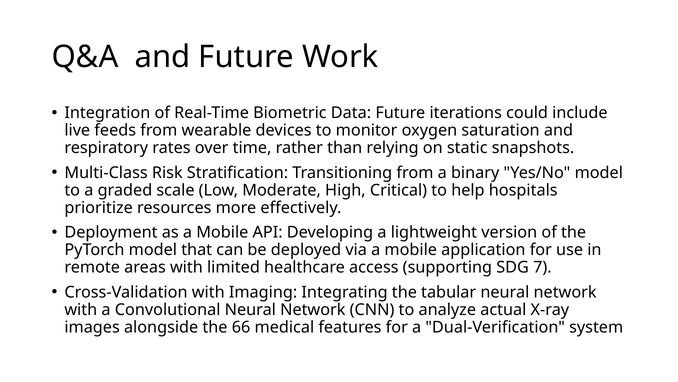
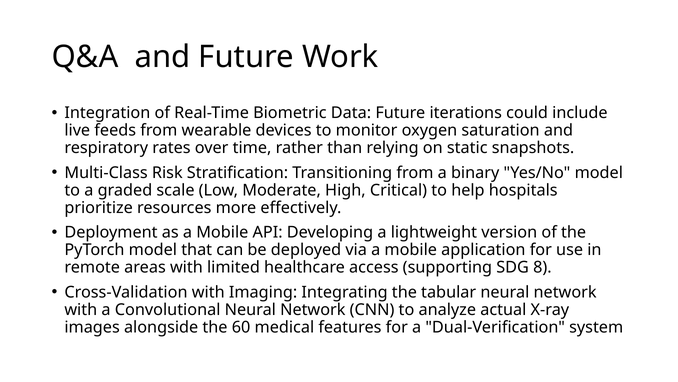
7: 7 -> 8 (542, 267)
66: 66 -> 60 (241, 327)
